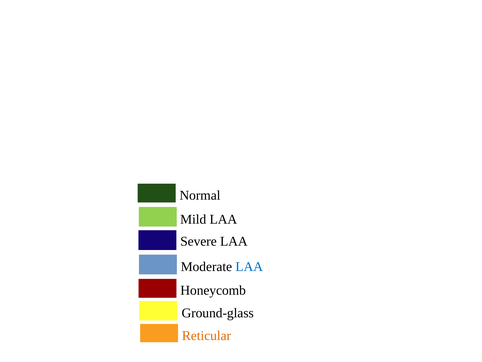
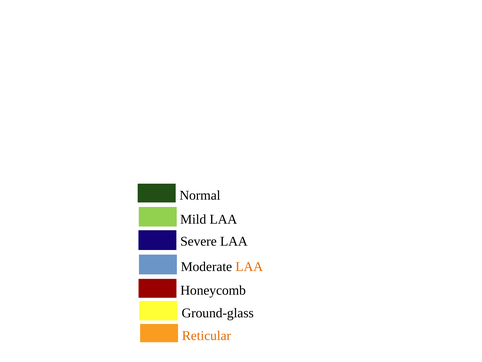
LAA colour: blue -> orange (249, 266)
